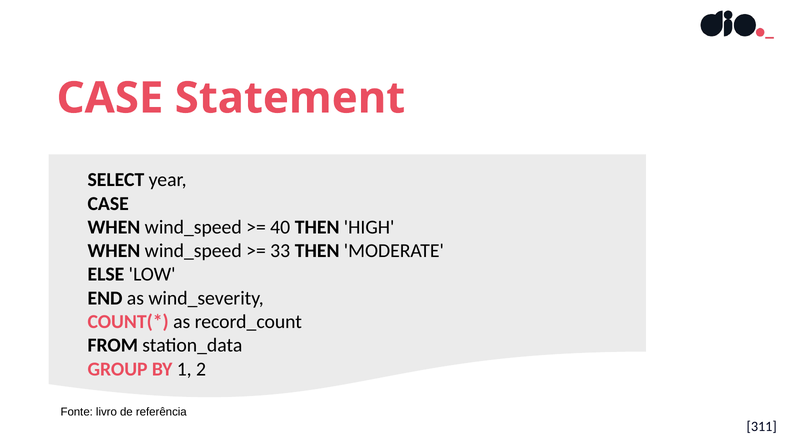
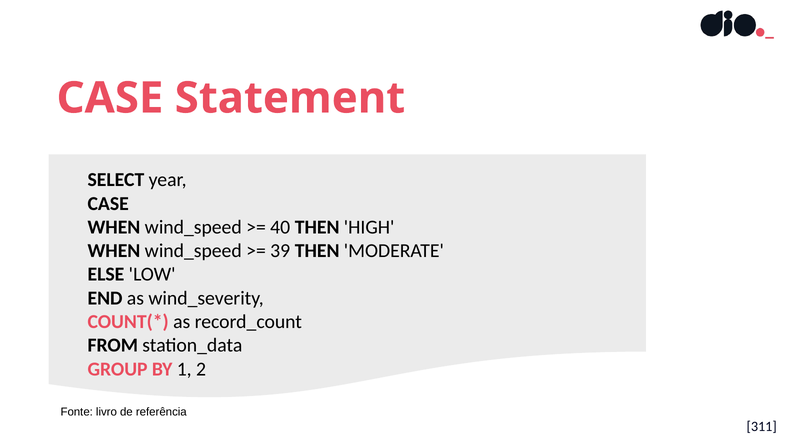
33: 33 -> 39 (280, 251)
